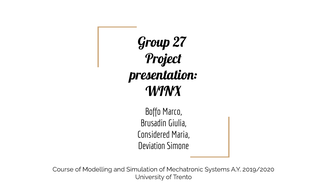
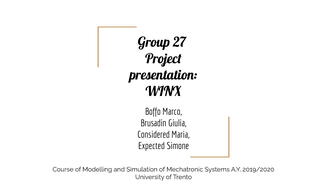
Deviation: Deviation -> Expected (151, 146)
